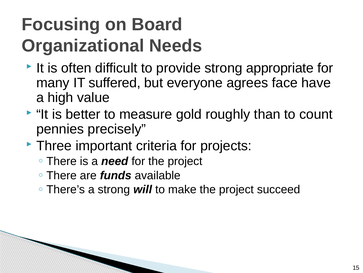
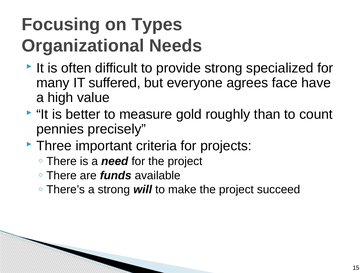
Board: Board -> Types (157, 25)
appropriate: appropriate -> specialized (280, 68)
